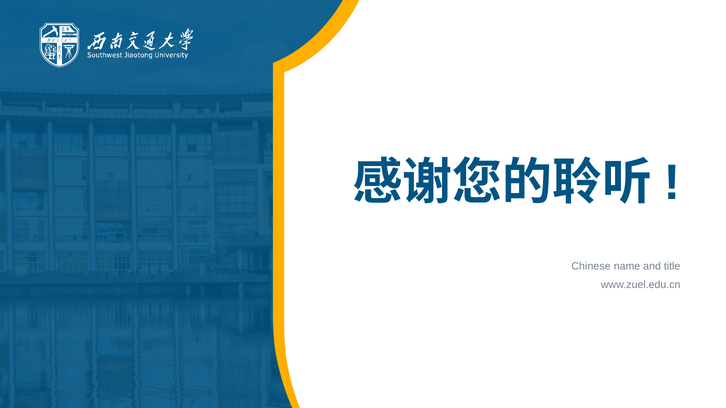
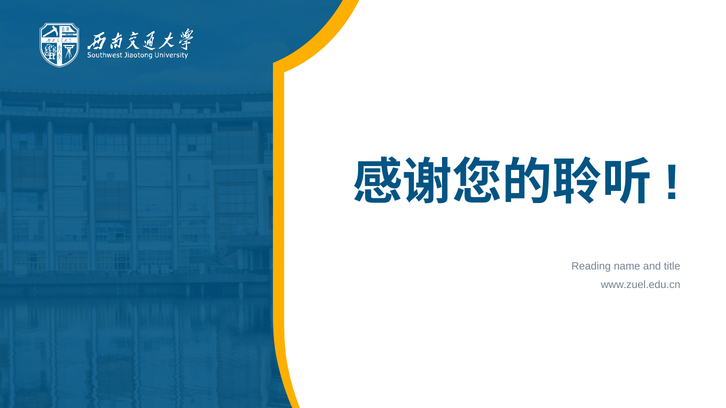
Chinese: Chinese -> Reading (591, 266)
